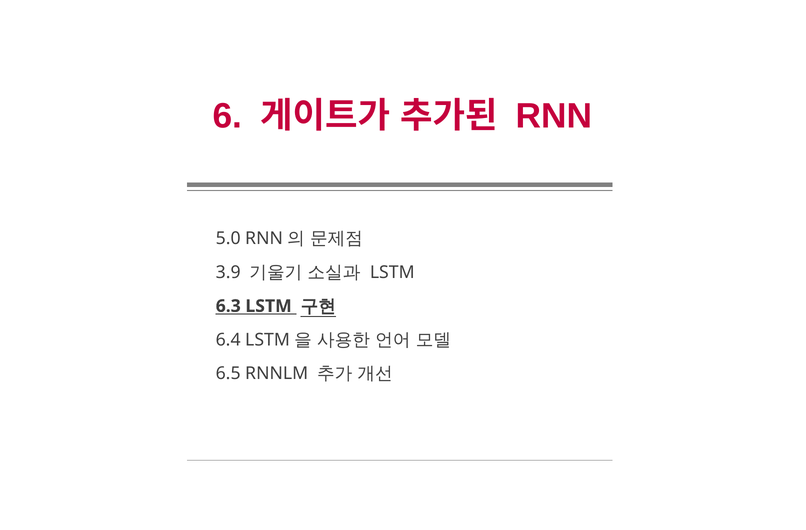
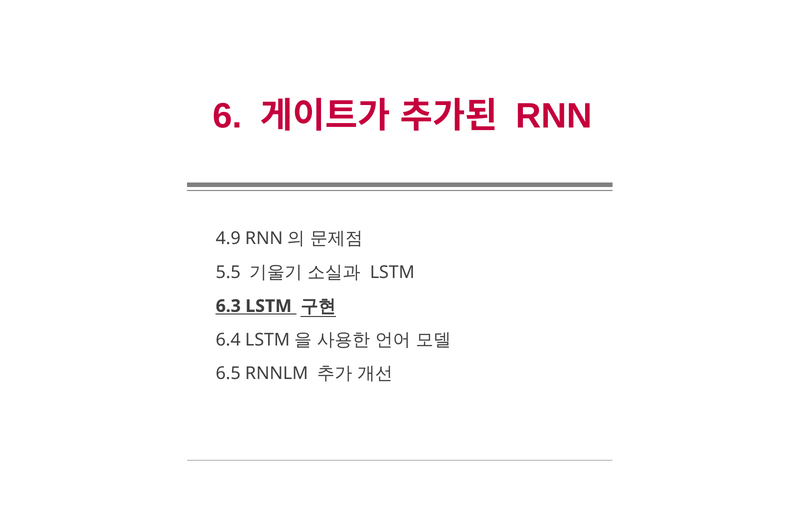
5.0: 5.0 -> 4.9 (228, 238)
3.9: 3.9 -> 5.5 (228, 272)
